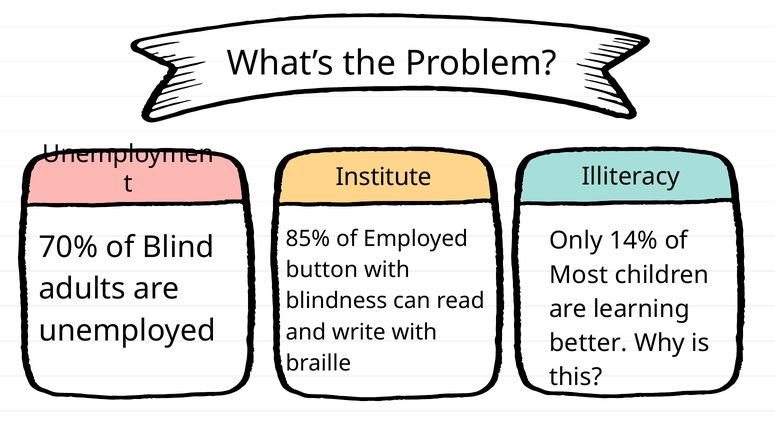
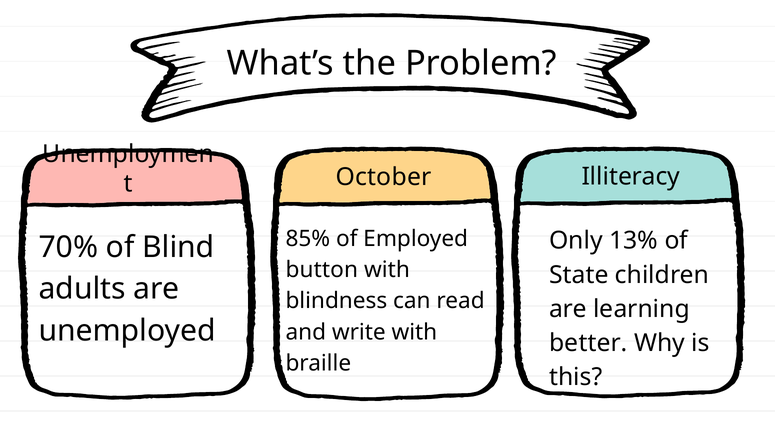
Institute: Institute -> October (384, 177)
14%: 14% -> 13% (634, 241)
Most: Most -> State (579, 275)
